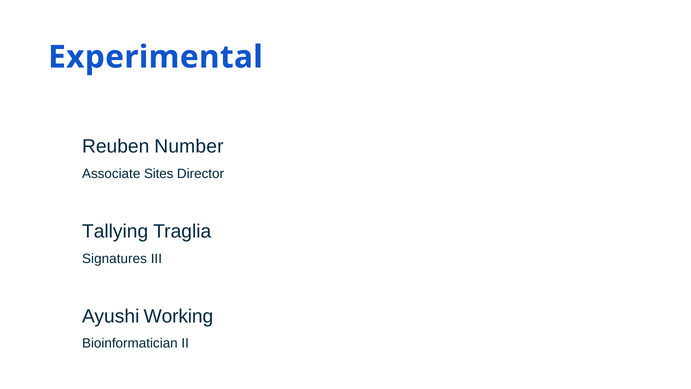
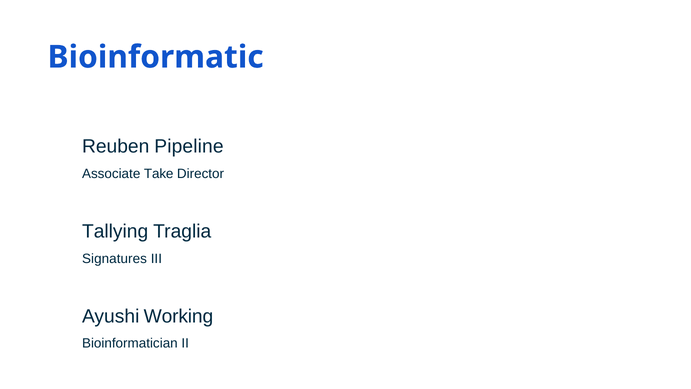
Experimental: Experimental -> Bioinformatic (156, 57)
Number: Number -> Pipeline (189, 146)
Sites: Sites -> Take (159, 174)
